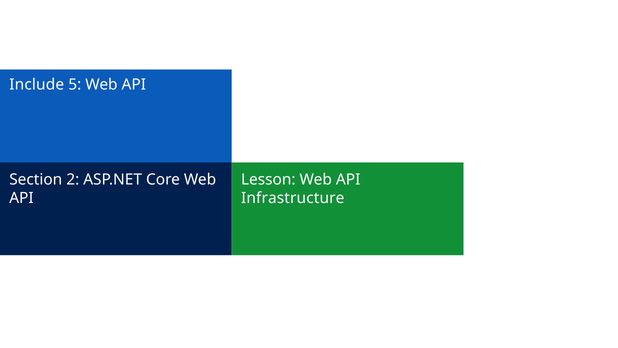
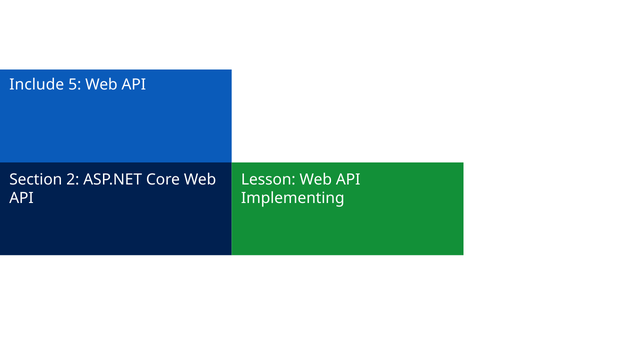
Infrastructure: Infrastructure -> Implementing (293, 198)
